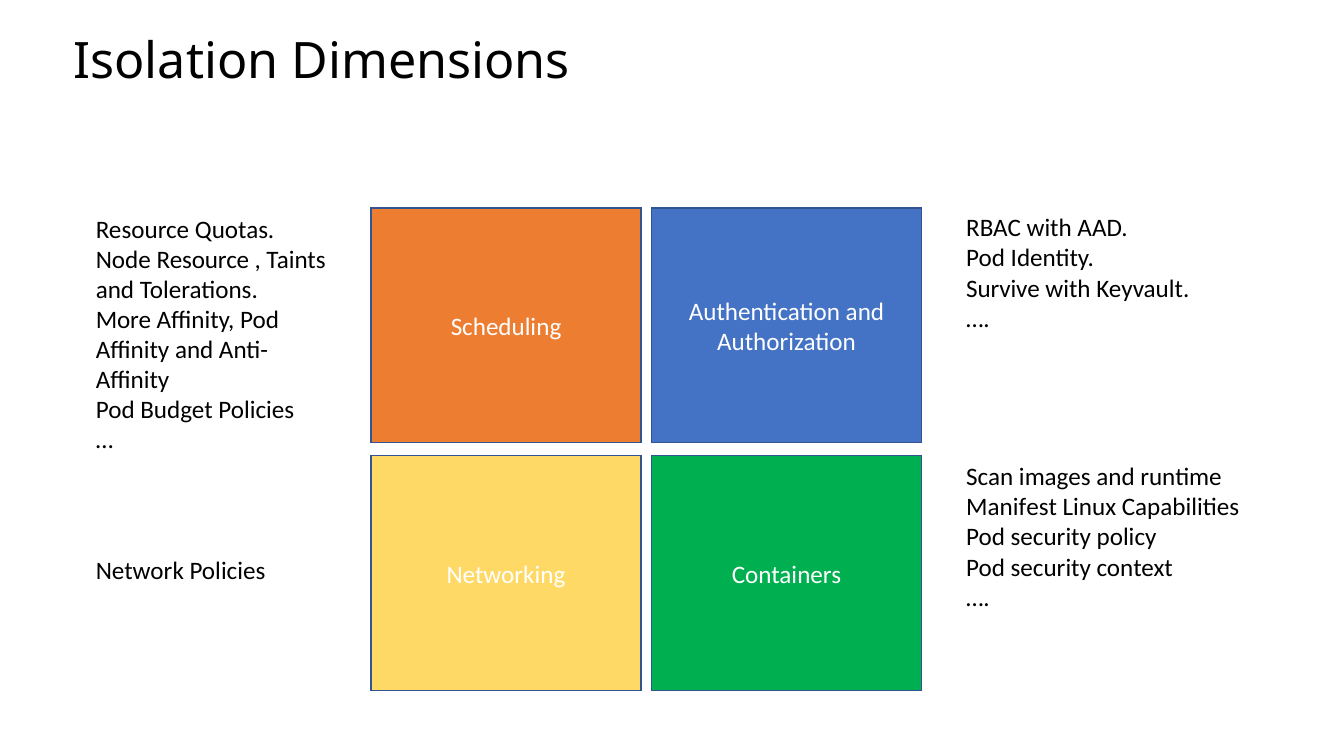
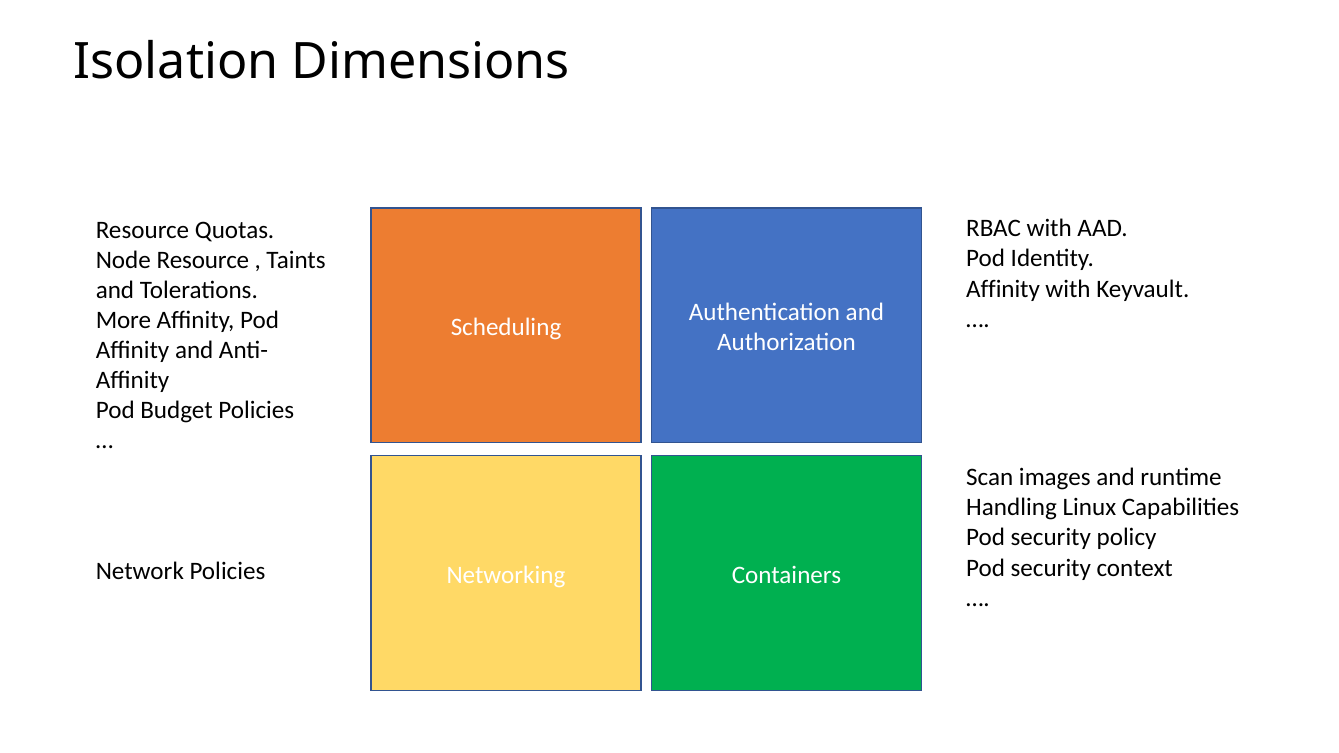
Survive: Survive -> Affinity (1003, 289)
Manifest: Manifest -> Handling (1012, 508)
